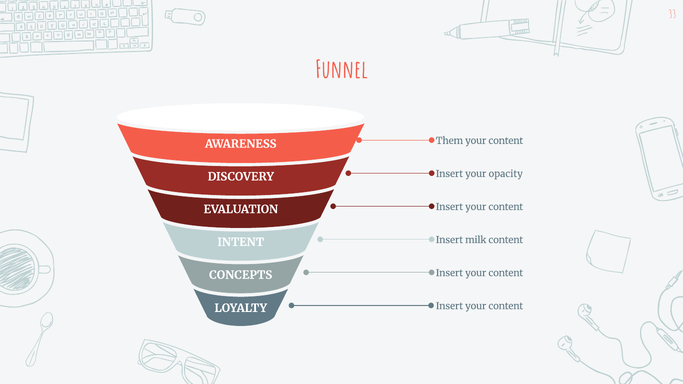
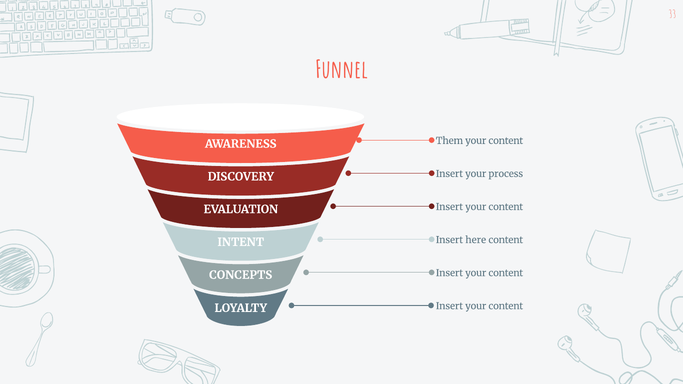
opacity: opacity -> process (506, 174)
milk: milk -> here (476, 240)
